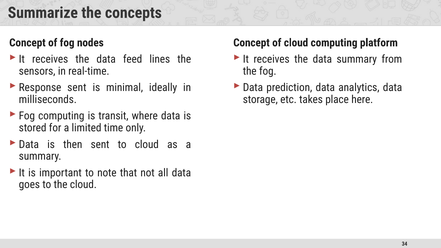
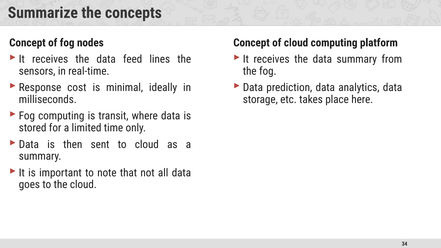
Response sent: sent -> cost (77, 88)
